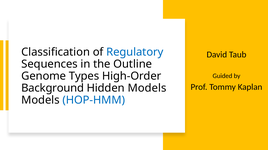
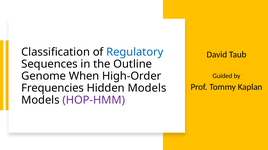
Types: Types -> When (84, 76)
Background: Background -> Frequencies (53, 88)
HOP-HMM colour: blue -> purple (94, 101)
